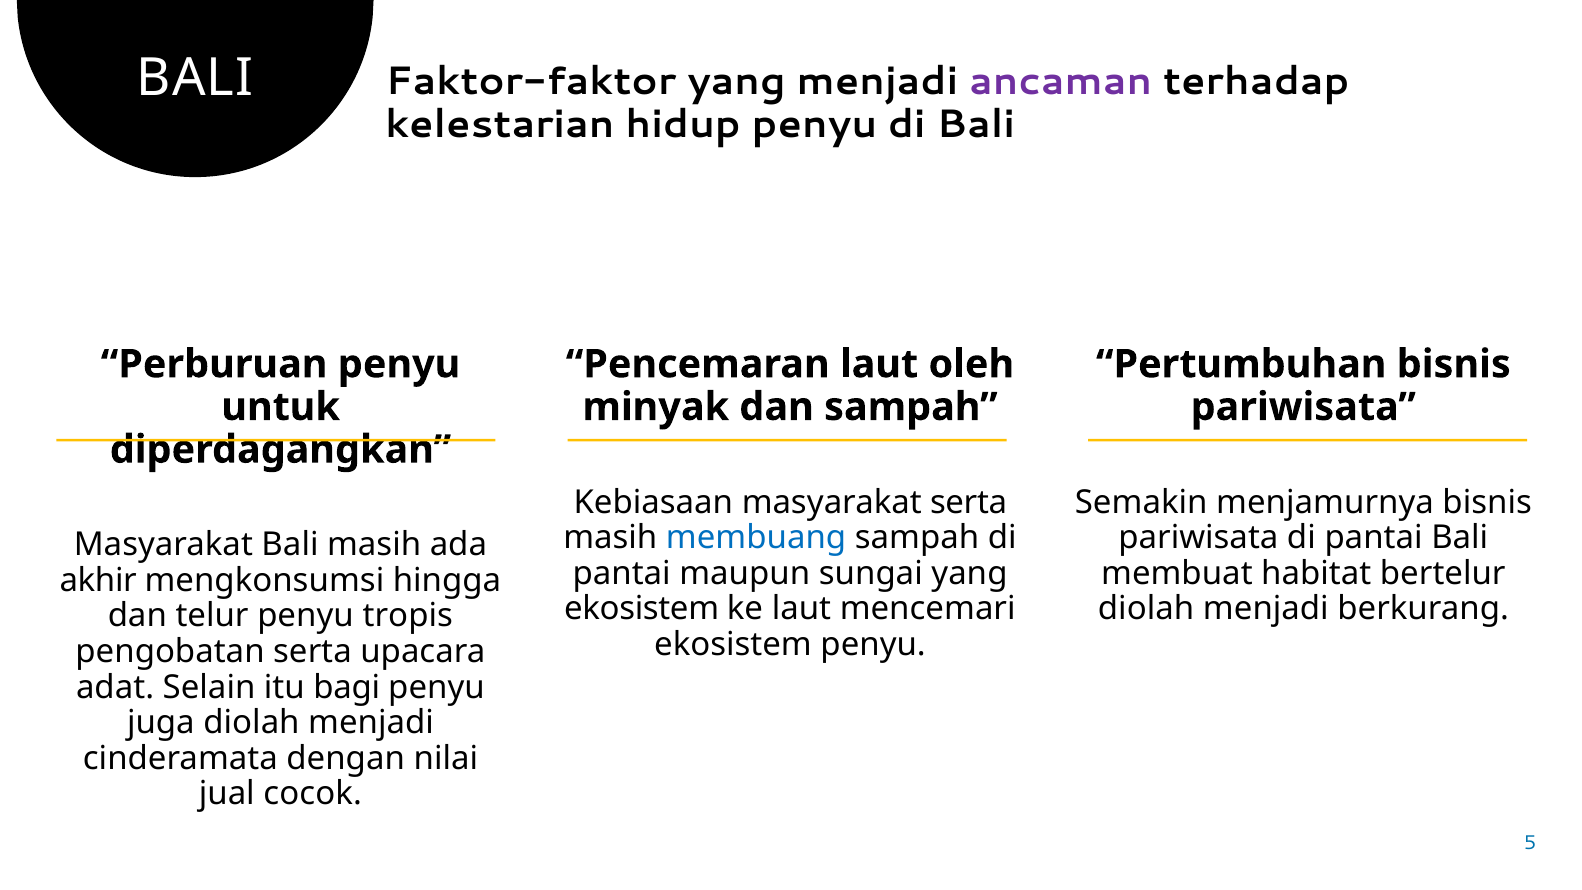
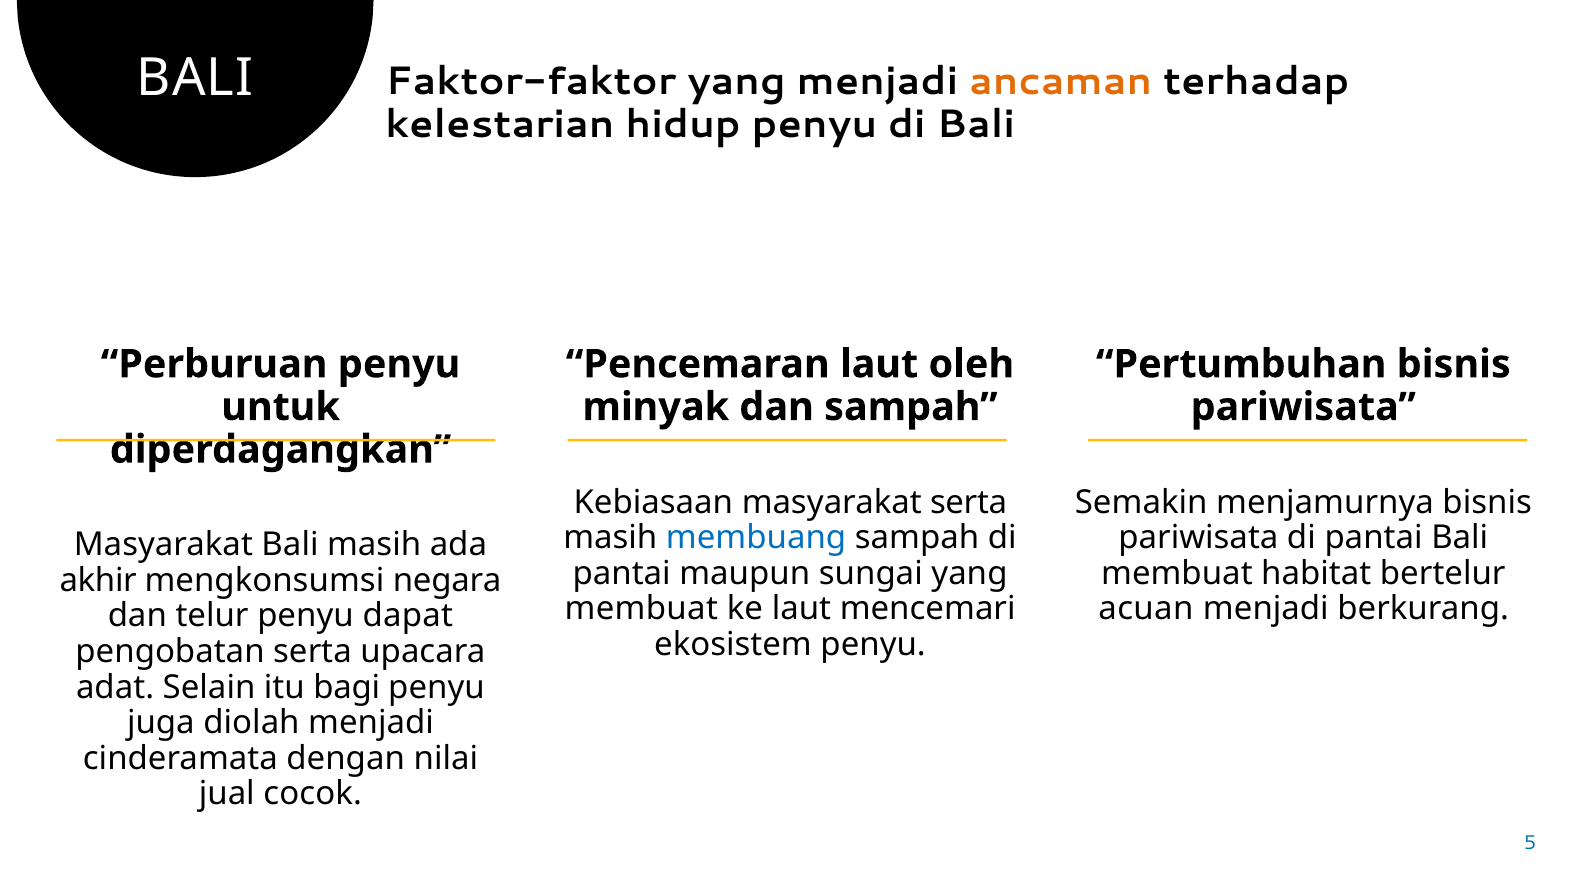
ancaman colour: purple -> orange (1061, 81)
hingga: hingga -> negara (447, 580)
ekosistem: ekosistem -> membuat (641, 609)
diolah: diolah -> acuan (1146, 609)
tropis: tropis -> dapat (408, 616)
